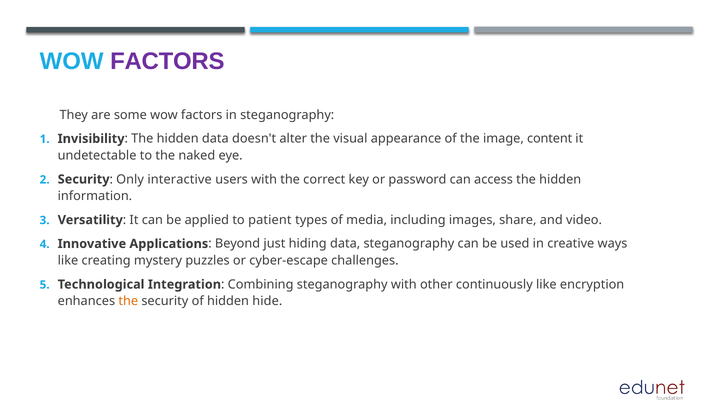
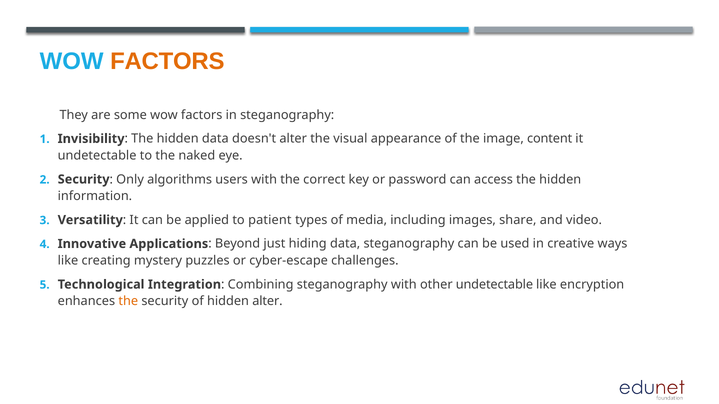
FACTORS colour: purple -> orange (167, 61)
interactive: interactive -> algorithms (180, 180)
other continuously: continuously -> undetectable (494, 285)
hidden hide: hide -> alter (267, 302)
